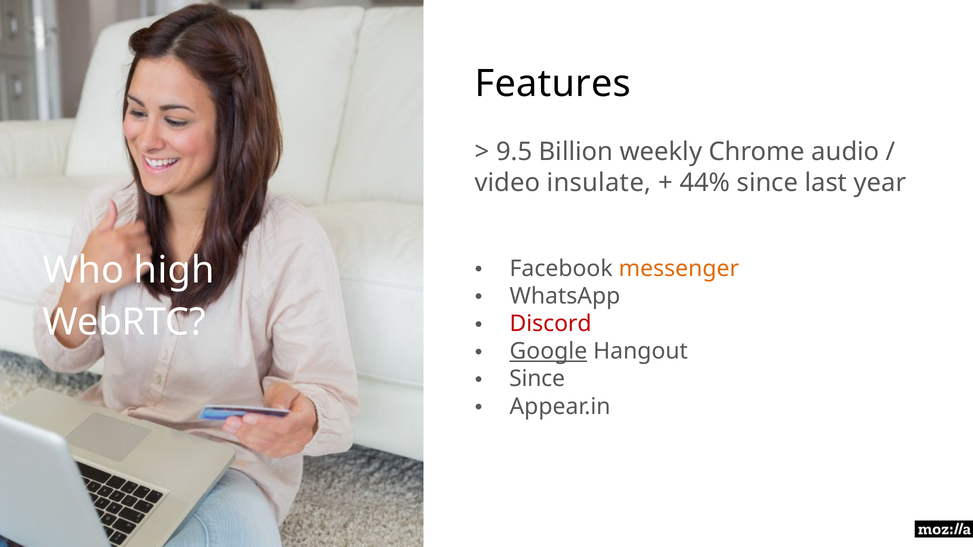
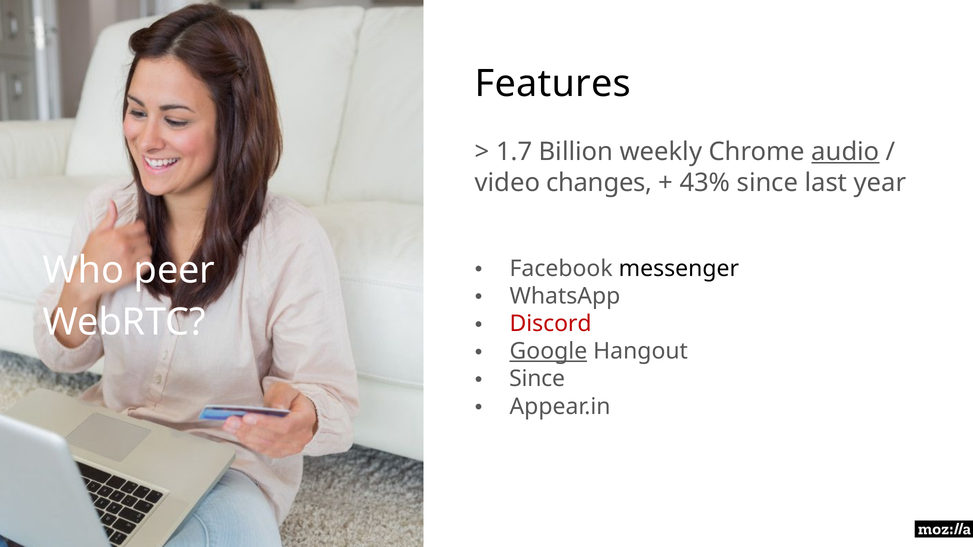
9.5: 9.5 -> 1.7 (514, 152)
audio underline: none -> present (845, 152)
insulate: insulate -> changes (599, 183)
44%: 44% -> 43% (705, 183)
high: high -> peer (174, 270)
messenger colour: orange -> black (679, 269)
